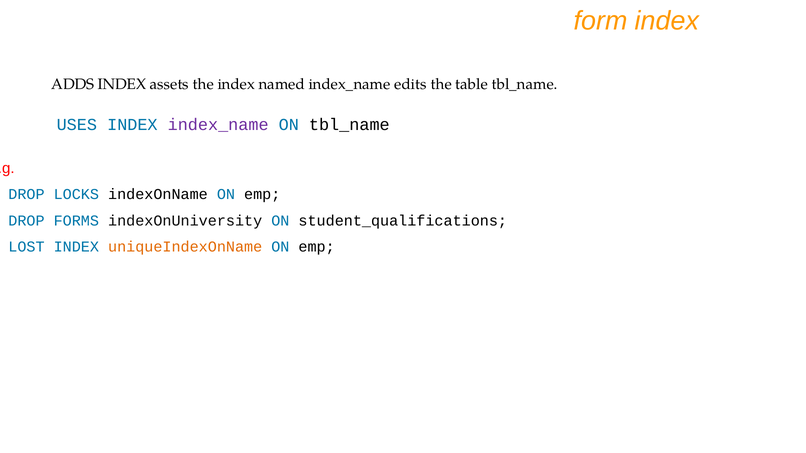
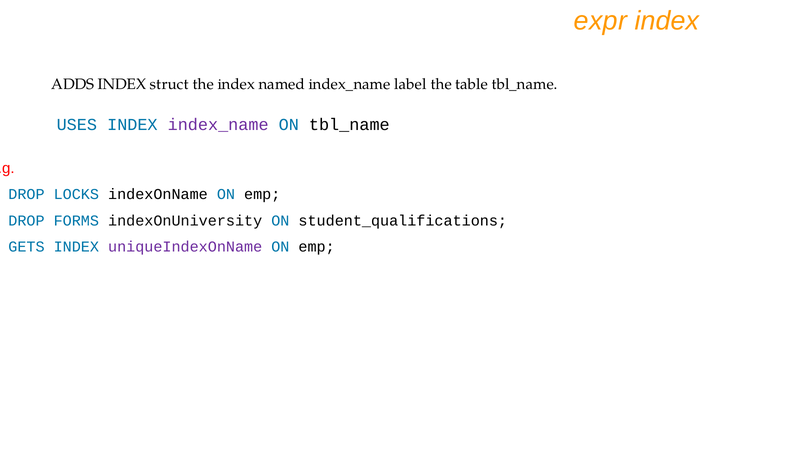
form: form -> expr (600, 21)
assets: assets -> struct (169, 85)
edits: edits -> label (410, 85)
LOST: LOST -> GETS (26, 247)
uniqueIndexOnName colour: orange -> purple (185, 247)
